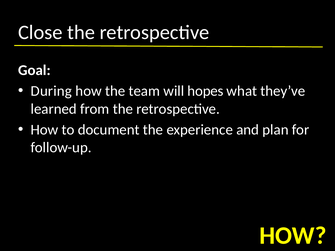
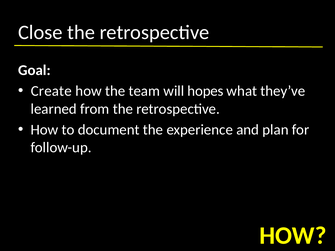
During: During -> Create (51, 91)
